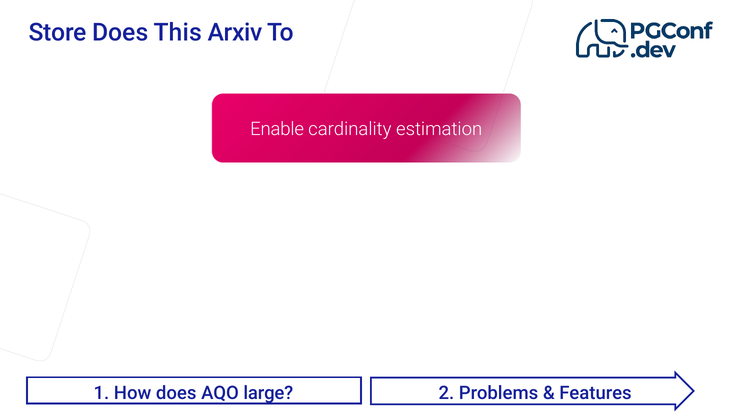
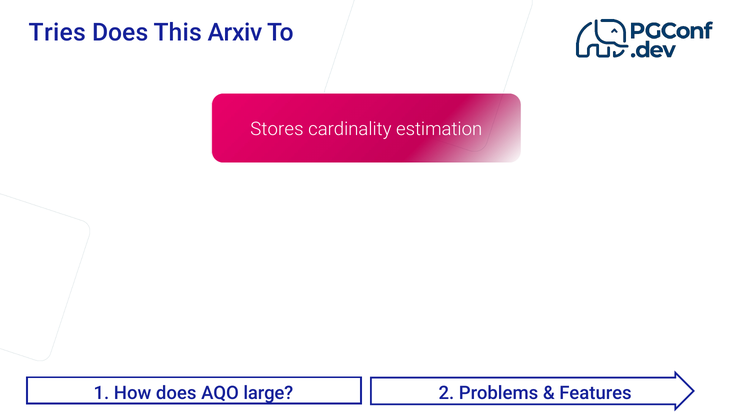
Store: Store -> Tries (57, 33)
Enable: Enable -> Stores (277, 129)
